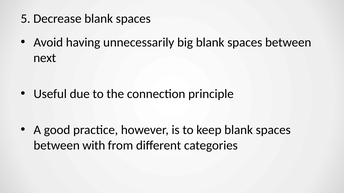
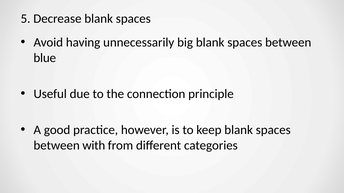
next: next -> blue (45, 58)
